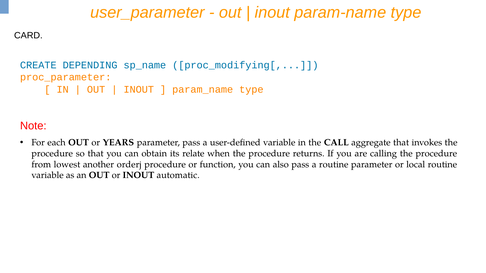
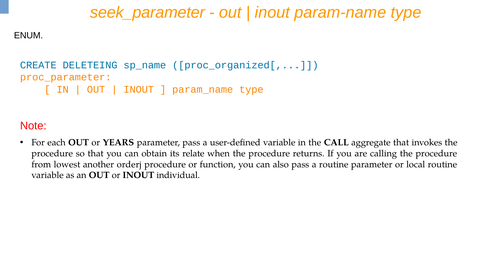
user_parameter: user_parameter -> seek_parameter (147, 13)
CARD: CARD -> ENUM (28, 35)
DEPENDING: DEPENDING -> DELETEING (90, 65)
proc_modifying[: proc_modifying[ -> proc_organized[ (245, 65)
automatic: automatic -> individual (178, 176)
